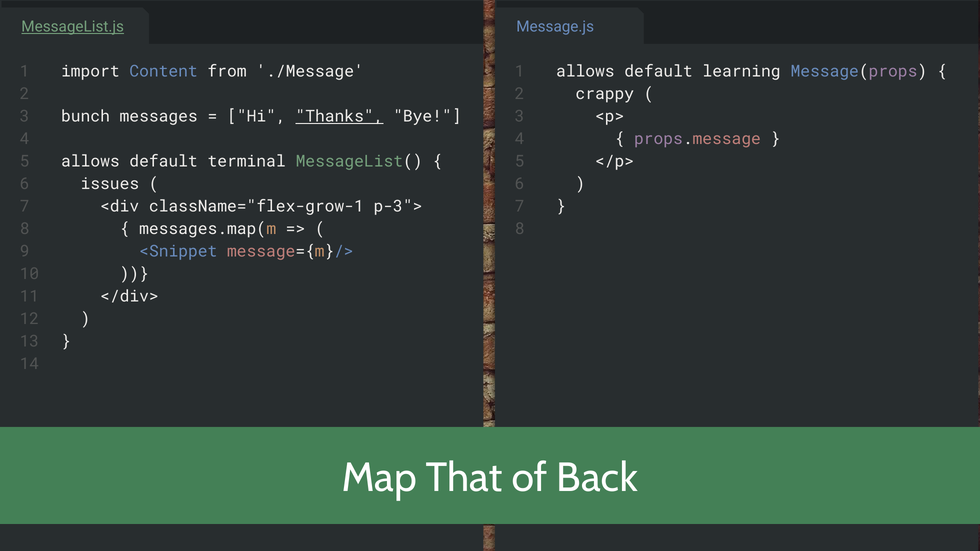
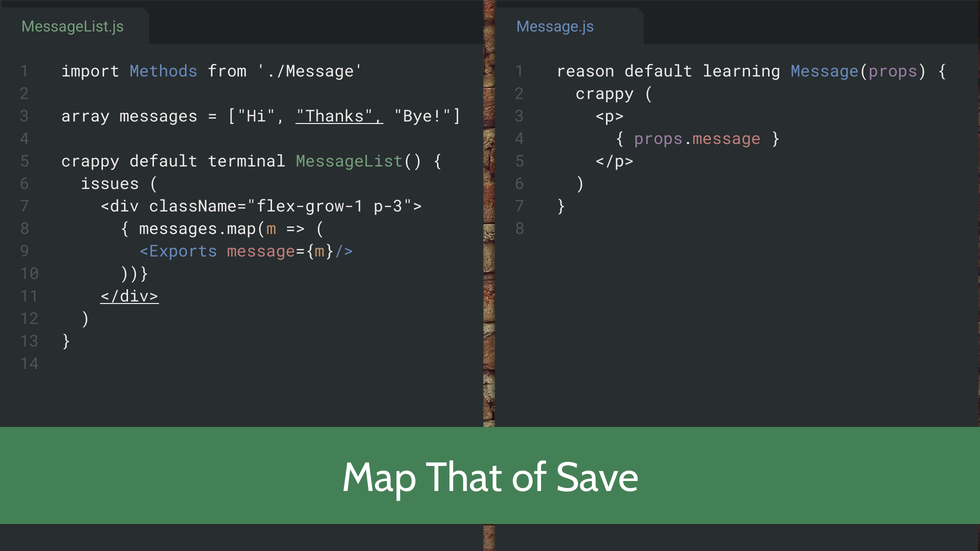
MessageList.js underline: present -> none (73, 27)
Content: Content -> Methods (164, 71)
allows: allows -> reason (585, 71)
bunch: bunch -> array (86, 116)
allows: allows -> crappy (90, 162)
<Snippet: <Snippet -> <Exports (178, 252)
</div> underline: none -> present (129, 297)
Back: Back -> Save (598, 478)
